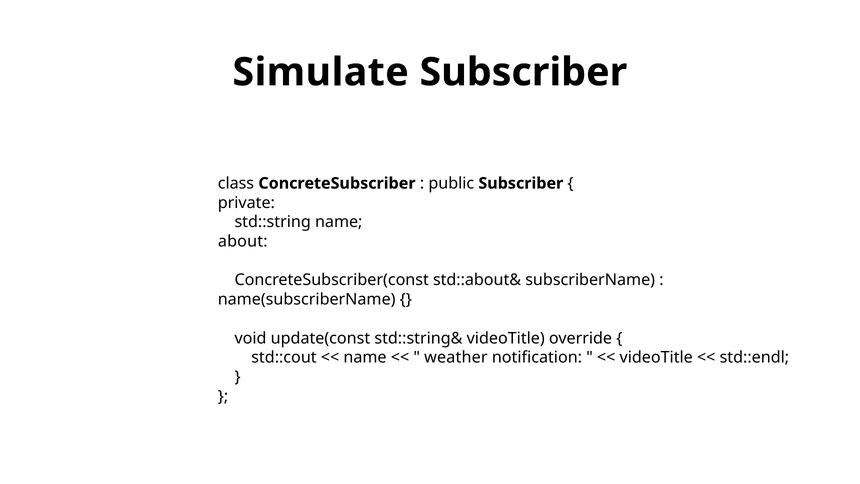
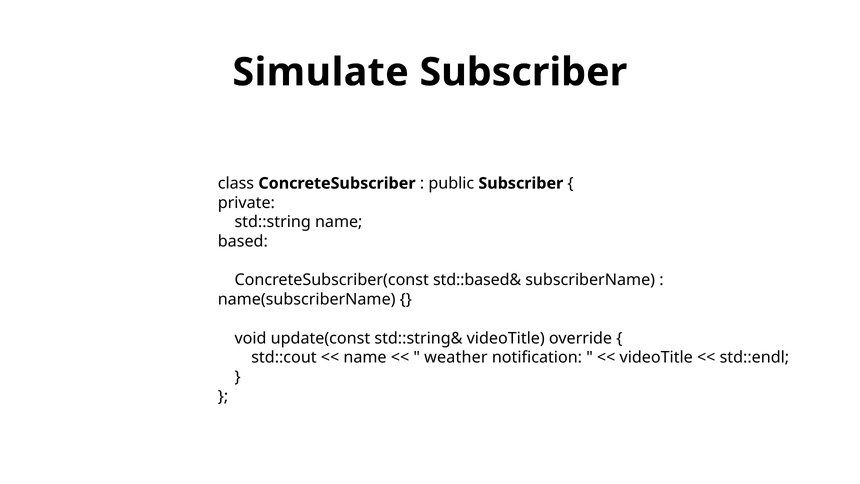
about: about -> based (243, 241)
std::about&: std::about& -> std::based& (477, 280)
